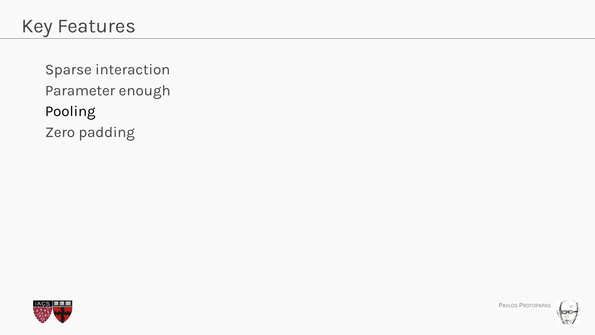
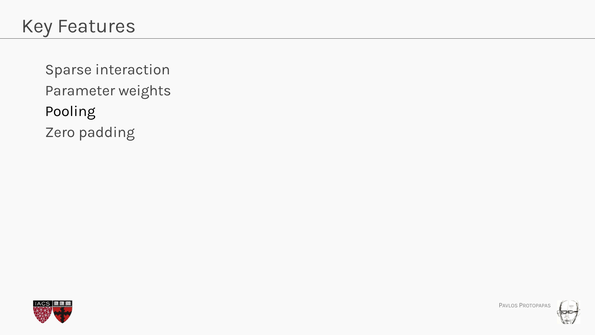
enough: enough -> weights (145, 90)
